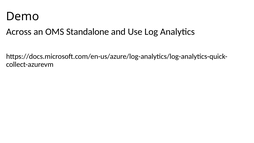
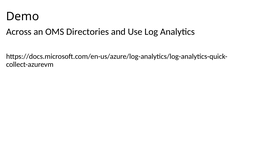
Standalone: Standalone -> Directories (88, 32)
